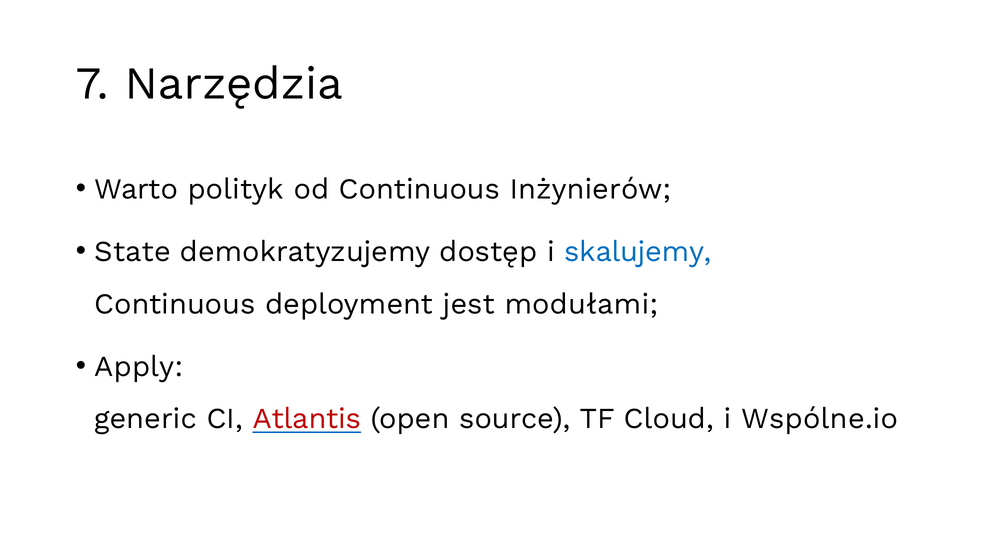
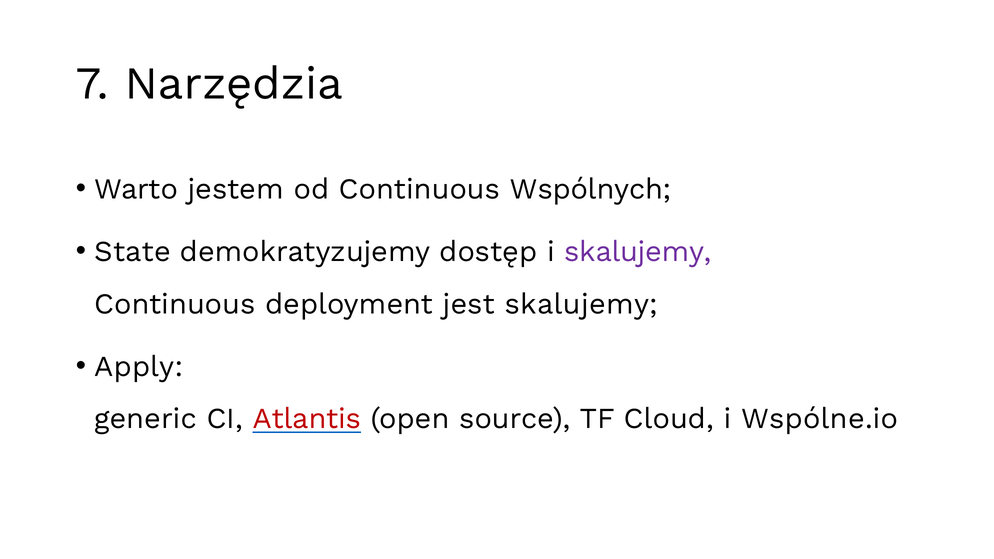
polityk: polityk -> jestem (236, 189)
Inżynierów: Inżynierów -> Wspólnych (591, 189)
skalujemy colour: blue -> purple (638, 252)
jest modułami: modułami -> skalujemy (581, 304)
